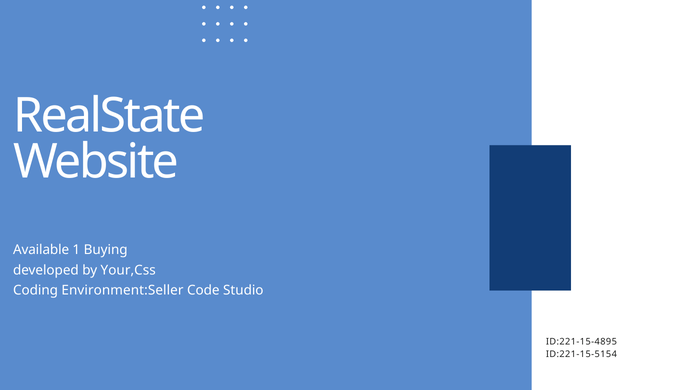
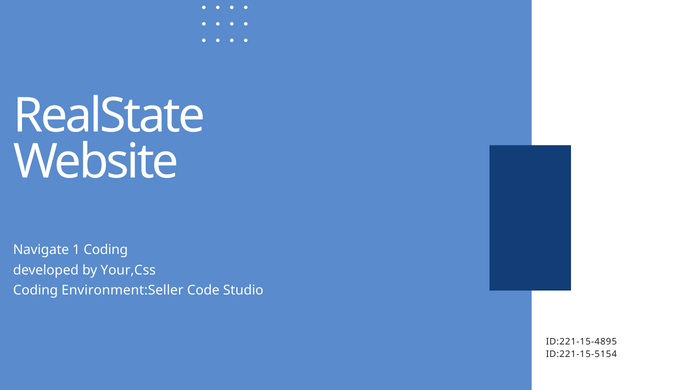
Available: Available -> Navigate (41, 250)
1 Buying: Buying -> Coding (106, 250)
